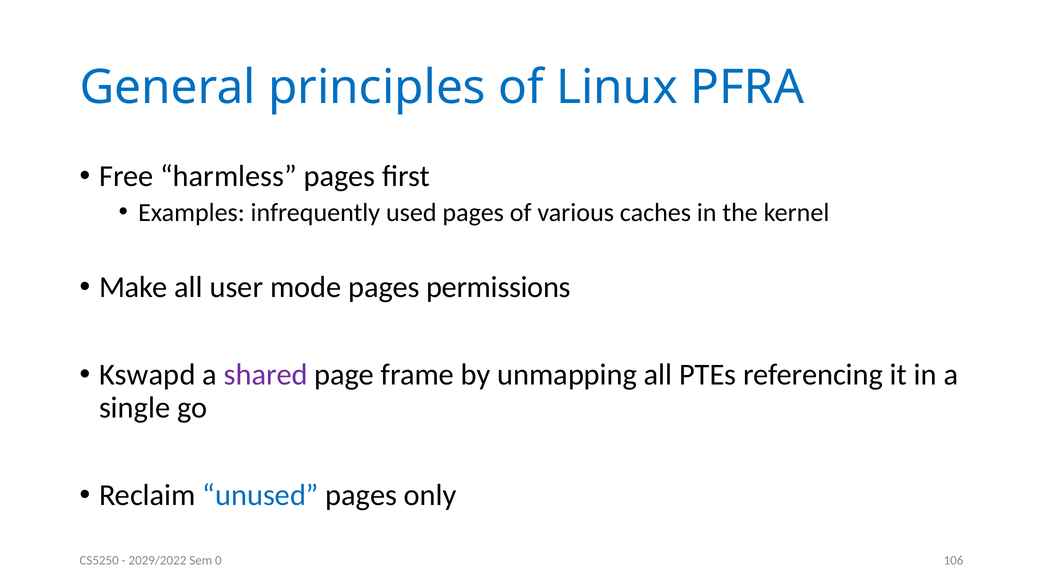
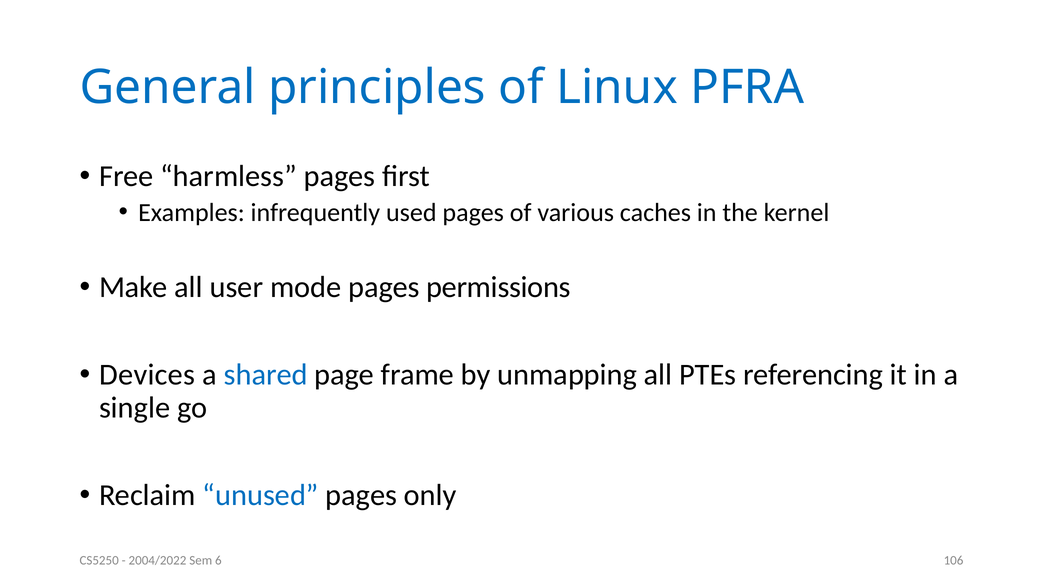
Kswapd: Kswapd -> Devices (147, 375)
shared colour: purple -> blue (266, 375)
2029/2022: 2029/2022 -> 2004/2022 (157, 560)
0: 0 -> 6 (218, 560)
